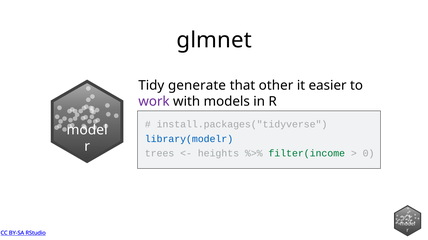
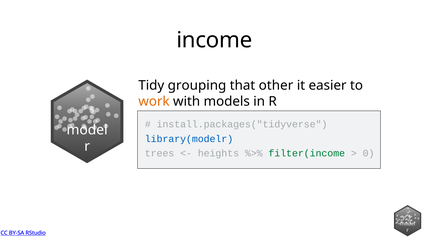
glmnet: glmnet -> income (214, 40)
generate: generate -> grouping (197, 86)
work colour: purple -> orange (154, 102)
